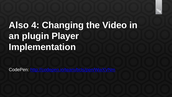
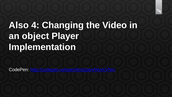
plugin: plugin -> object (36, 36)
